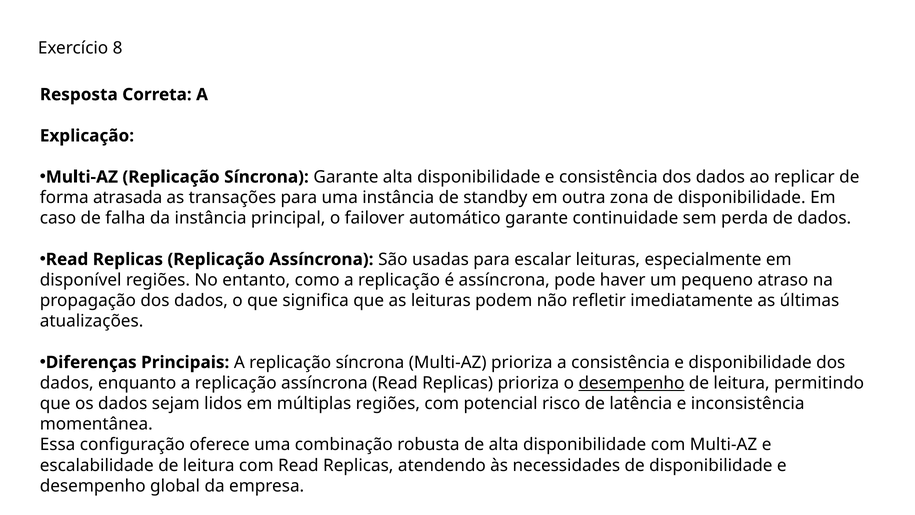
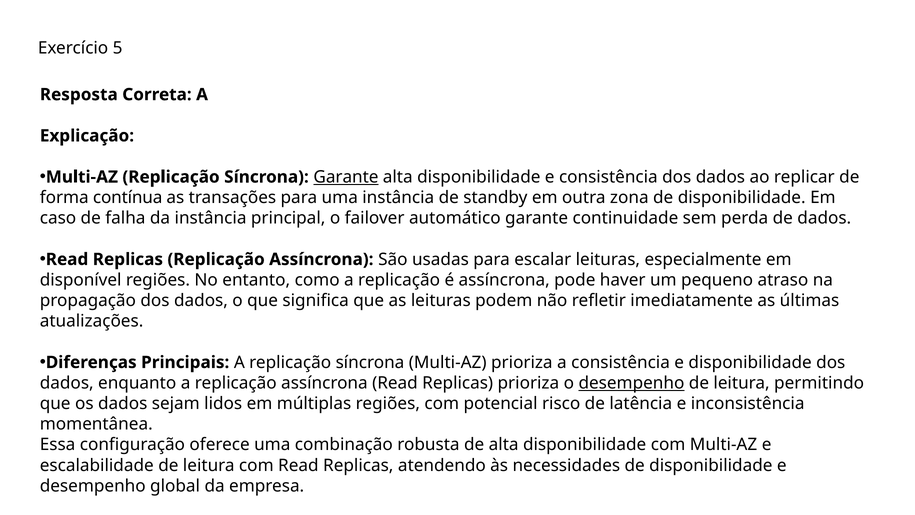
8: 8 -> 5 (118, 48)
Garante underline: none -> present (346, 177)
atrasada: atrasada -> contínua (128, 197)
